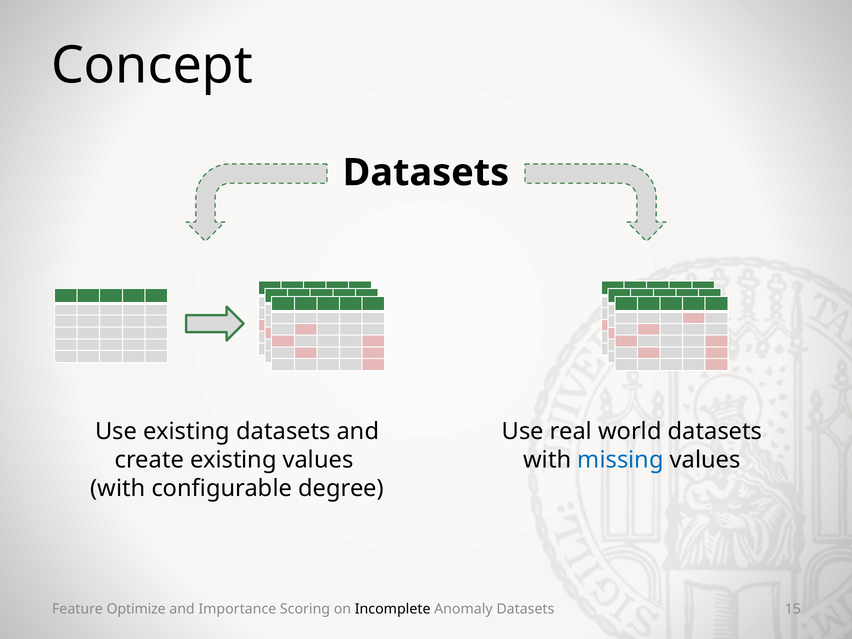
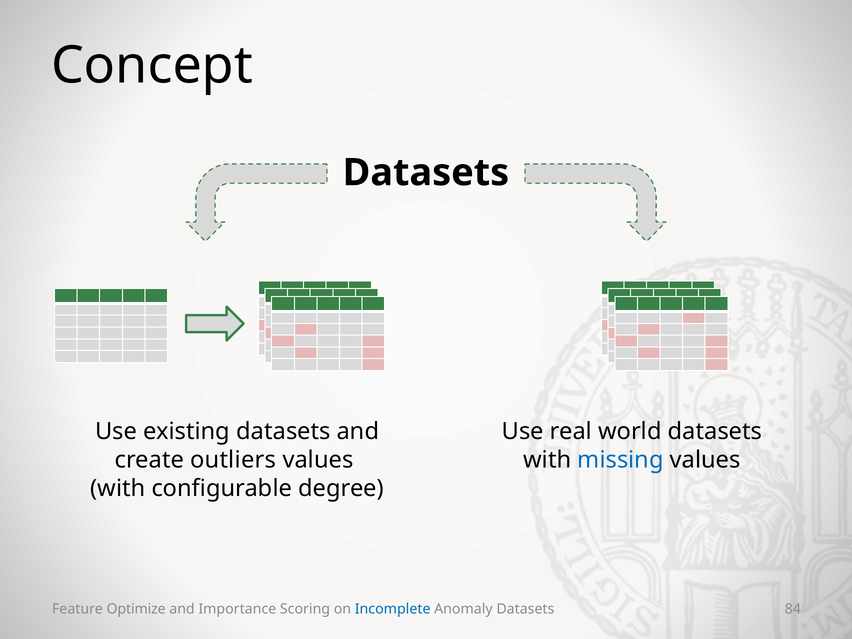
create existing: existing -> outliers (233, 460)
Incomplete colour: black -> blue (393, 609)
15: 15 -> 84 (793, 609)
